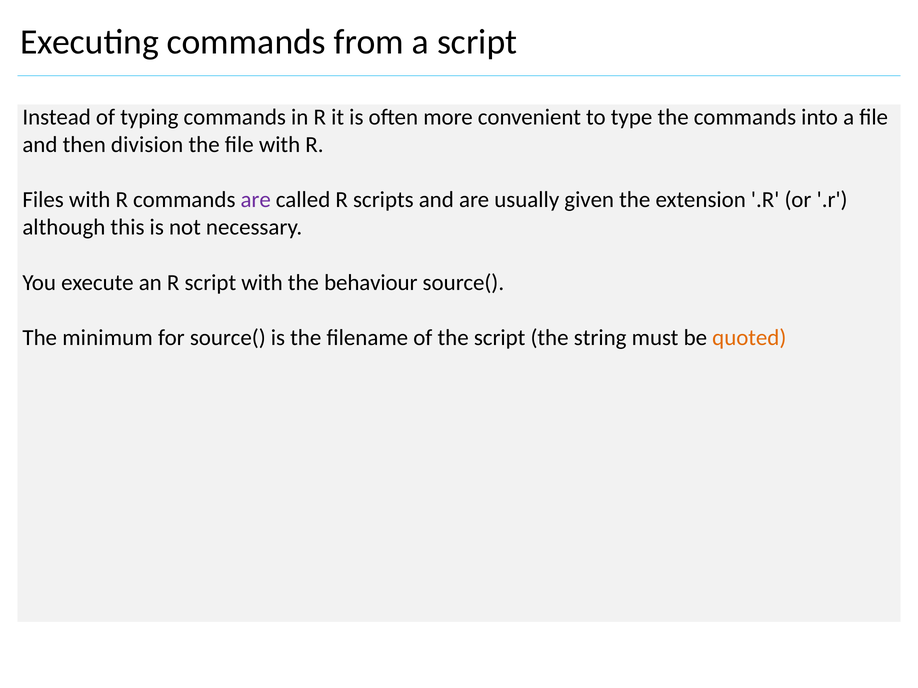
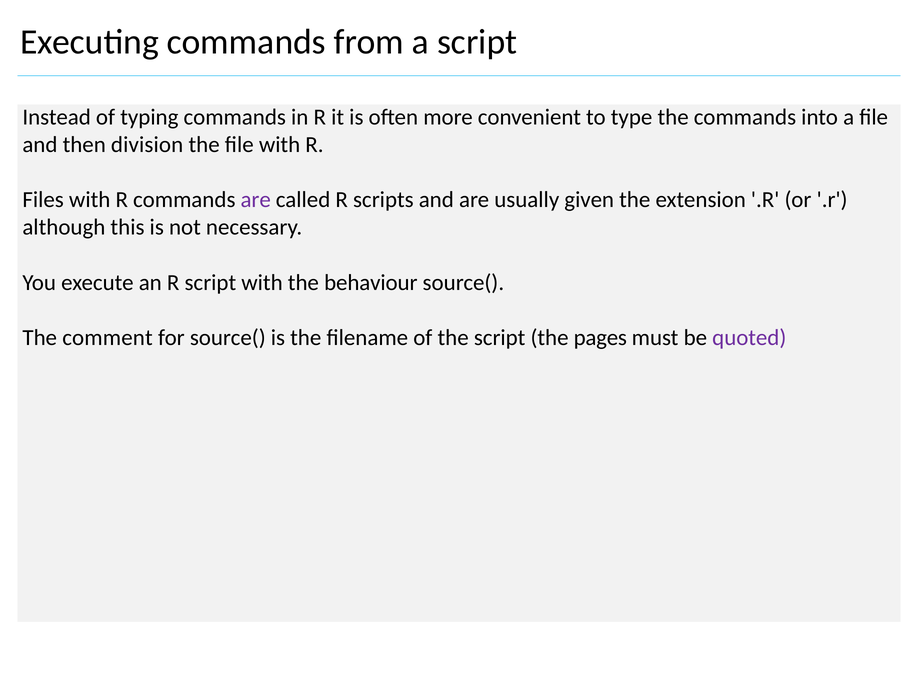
minimum: minimum -> comment (107, 338)
string: string -> pages (600, 338)
quoted colour: orange -> purple (749, 338)
